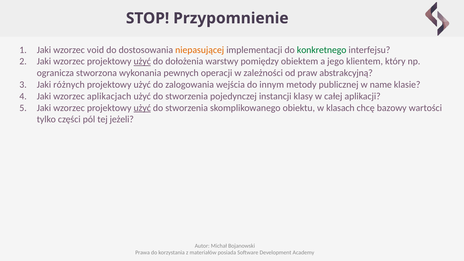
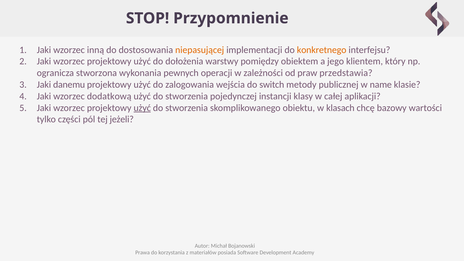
void: void -> inną (96, 50)
konkretnego colour: green -> orange (322, 50)
użyć underline: present -> none (142, 61)
abstrakcyjną: abstrakcyjną -> przedstawia (346, 73)
różnych: różnych -> danemu (69, 85)
innym: innym -> switch (272, 85)
aplikacjach: aplikacjach -> dodatkową (109, 96)
